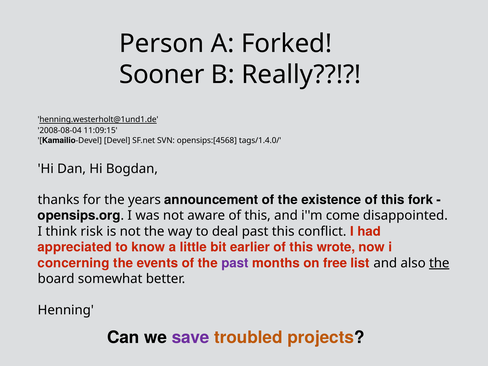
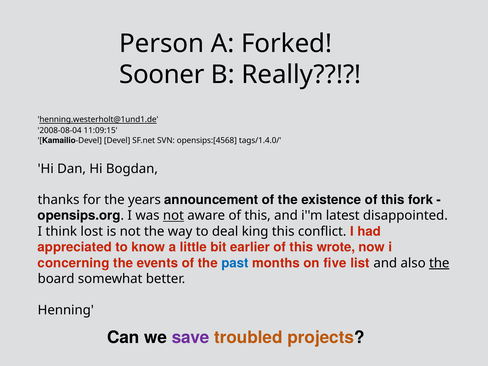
not underline: none -> present (173, 216)
come: come -> latest (343, 216)
risk: risk -> lost (92, 231)
deal past: past -> king (255, 231)
past colour: purple -> blue (235, 263)
free: free -> five (335, 263)
